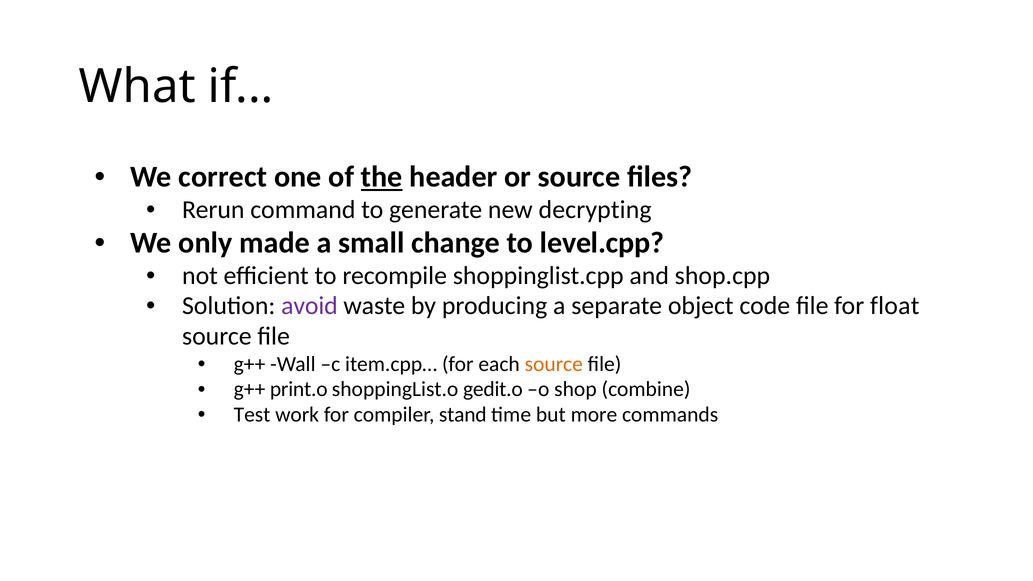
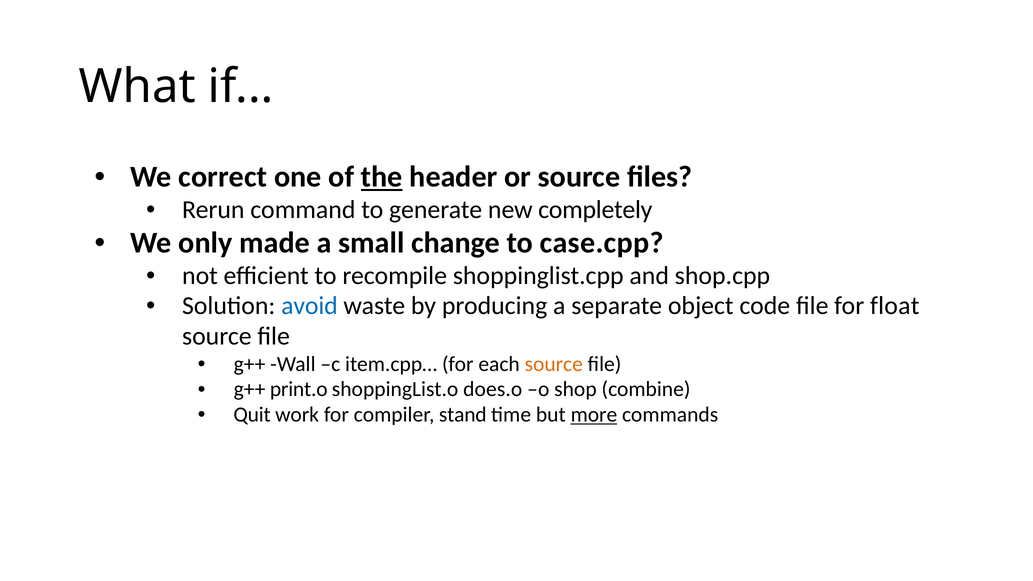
decrypting: decrypting -> completely (595, 210)
level.cpp: level.cpp -> case.cpp (602, 243)
avoid colour: purple -> blue (310, 306)
gedit.o: gedit.o -> does.o (493, 389)
Test: Test -> Quit (252, 415)
more underline: none -> present (594, 415)
